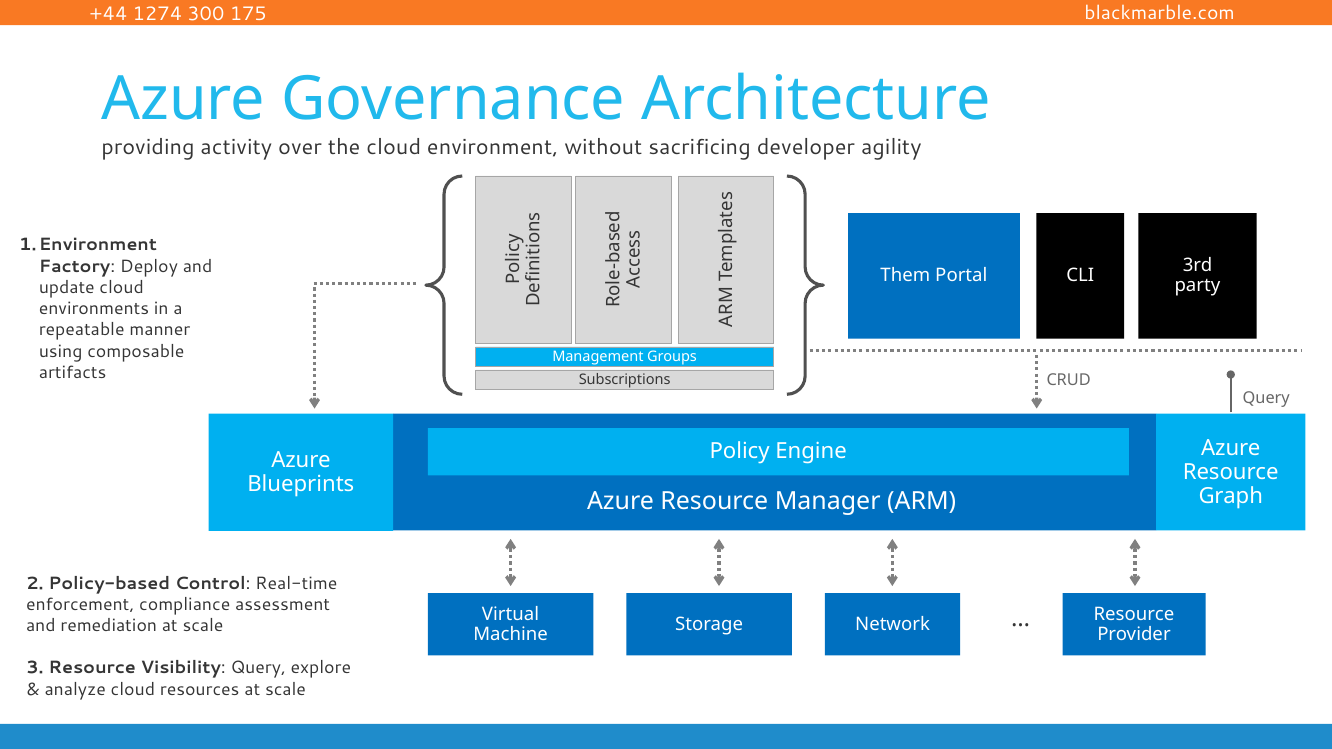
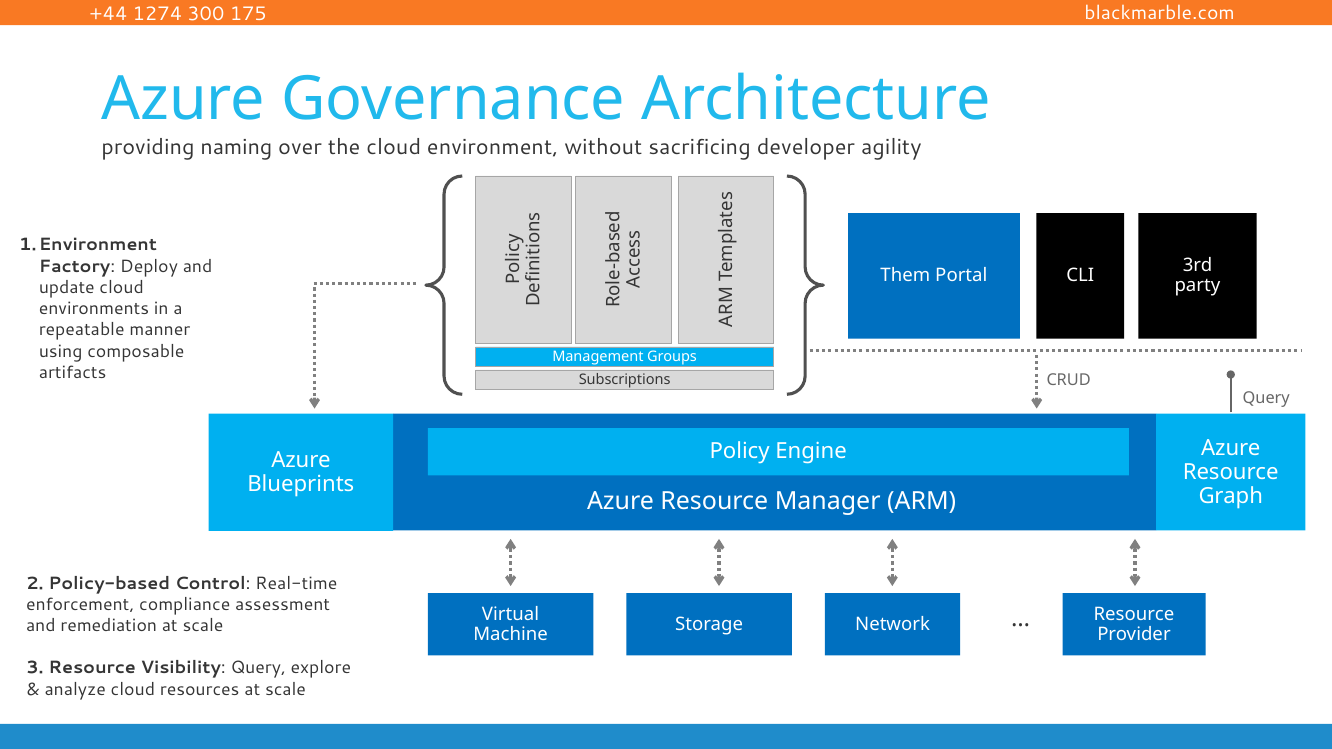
activity: activity -> naming (236, 147)
